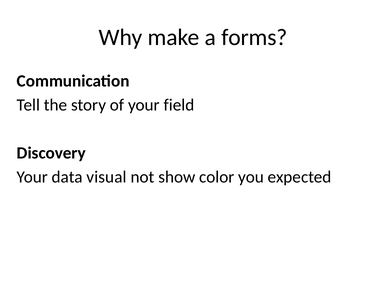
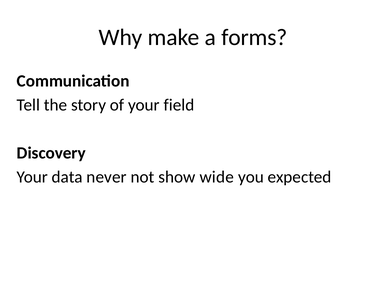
visual: visual -> never (107, 177)
color: color -> wide (217, 177)
